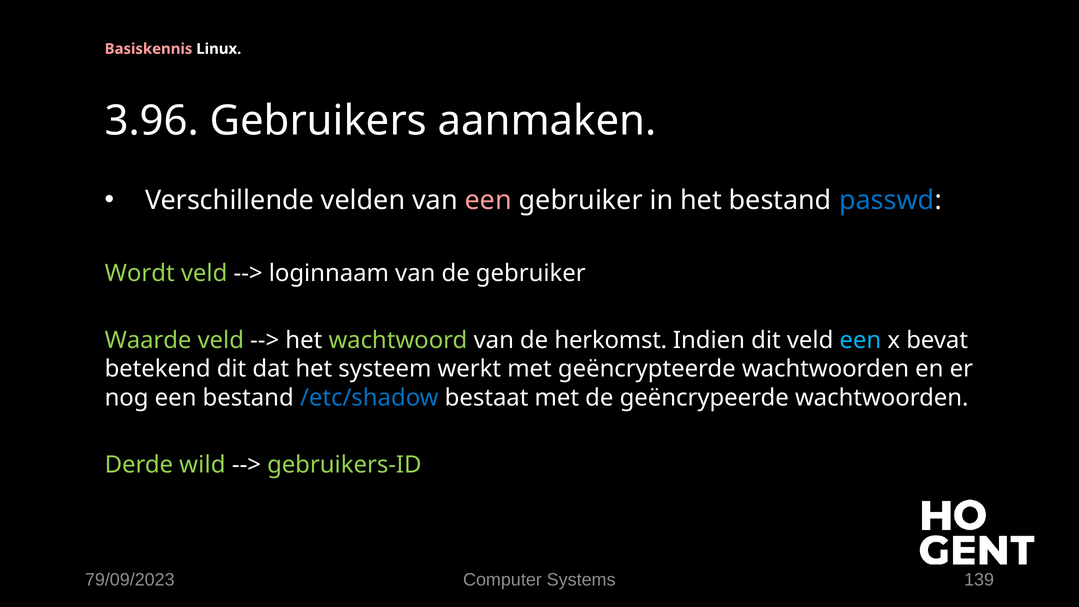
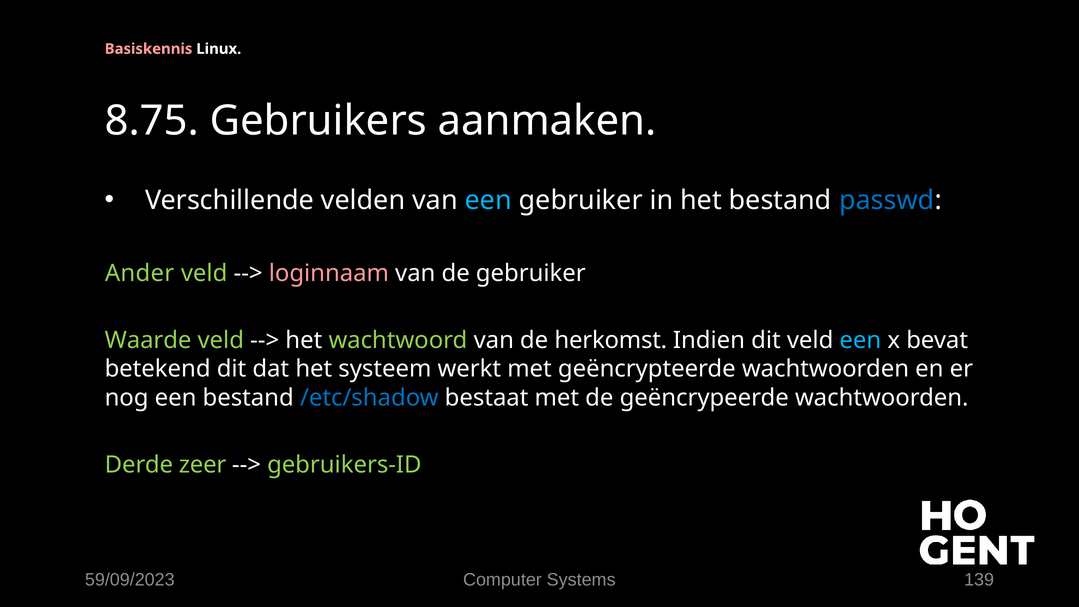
3.96: 3.96 -> 8.75 (152, 121)
een colour: pink -> light blue (488, 200)
Wordt: Wordt -> Ander (140, 273)
loginnaam colour: white -> pink (329, 273)
wild: wild -> zeer (203, 465)
79/09/2023: 79/09/2023 -> 59/09/2023 (130, 580)
